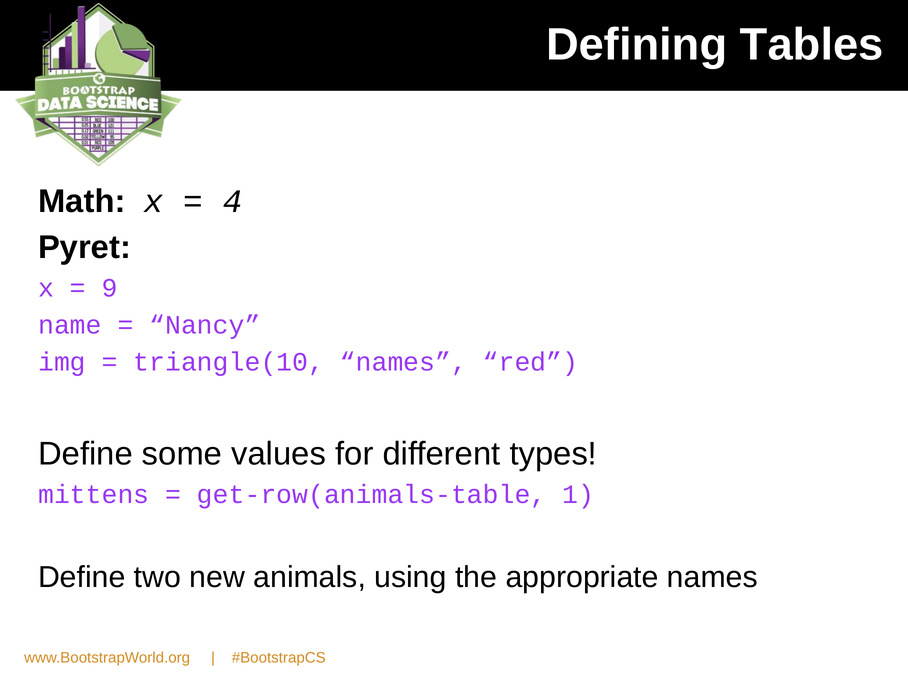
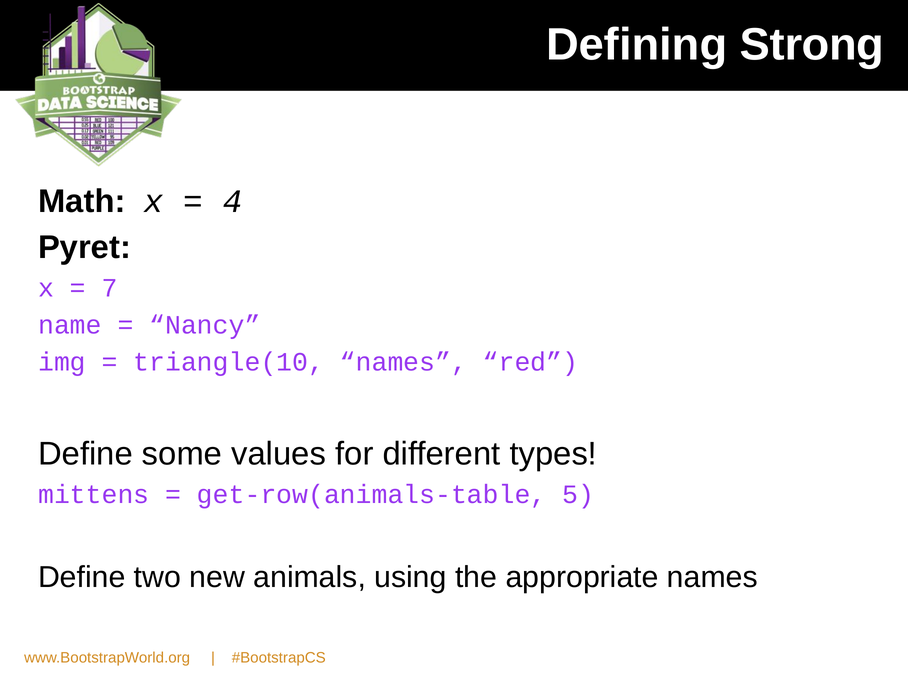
Tables: Tables -> Strong (812, 45)
9: 9 -> 7 (110, 288)
1: 1 -> 5 (578, 494)
